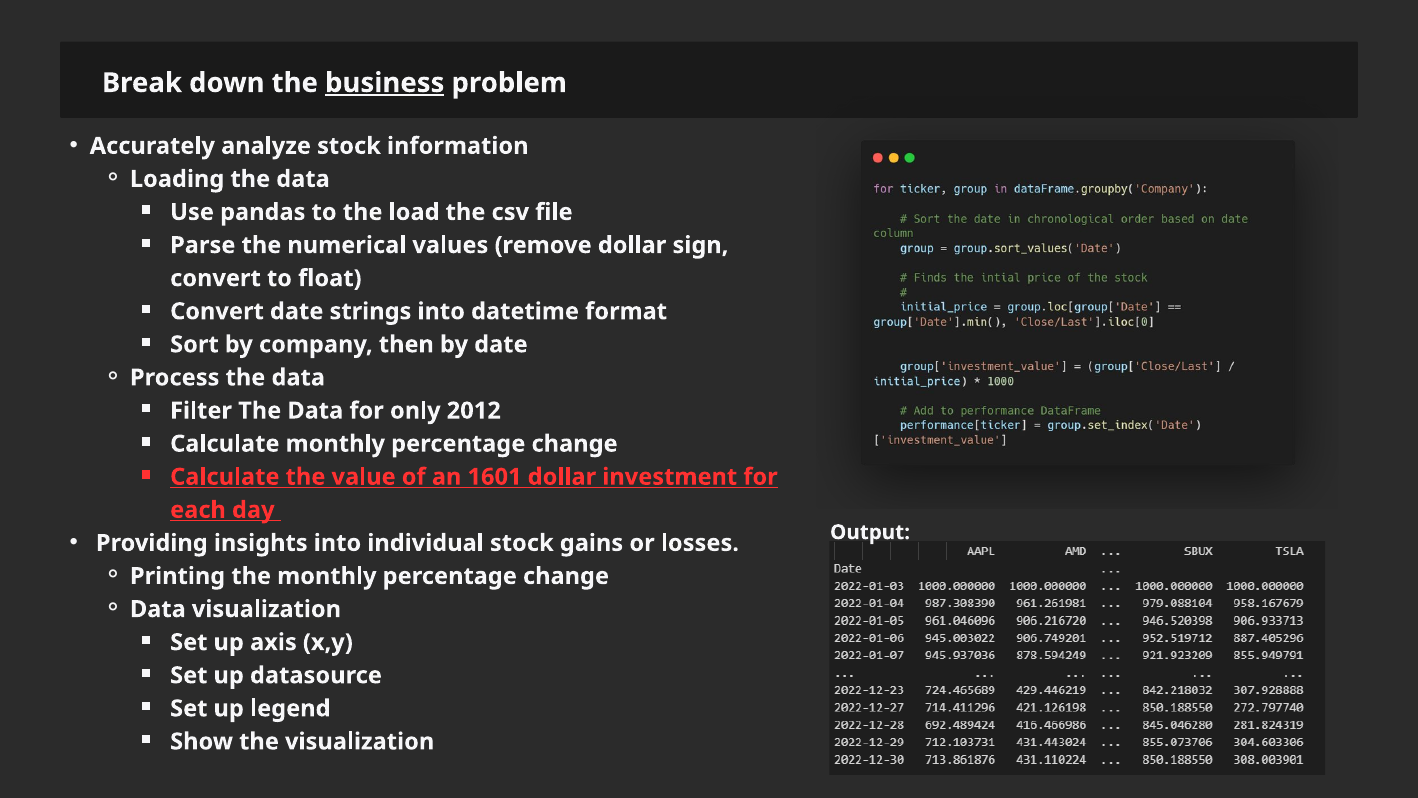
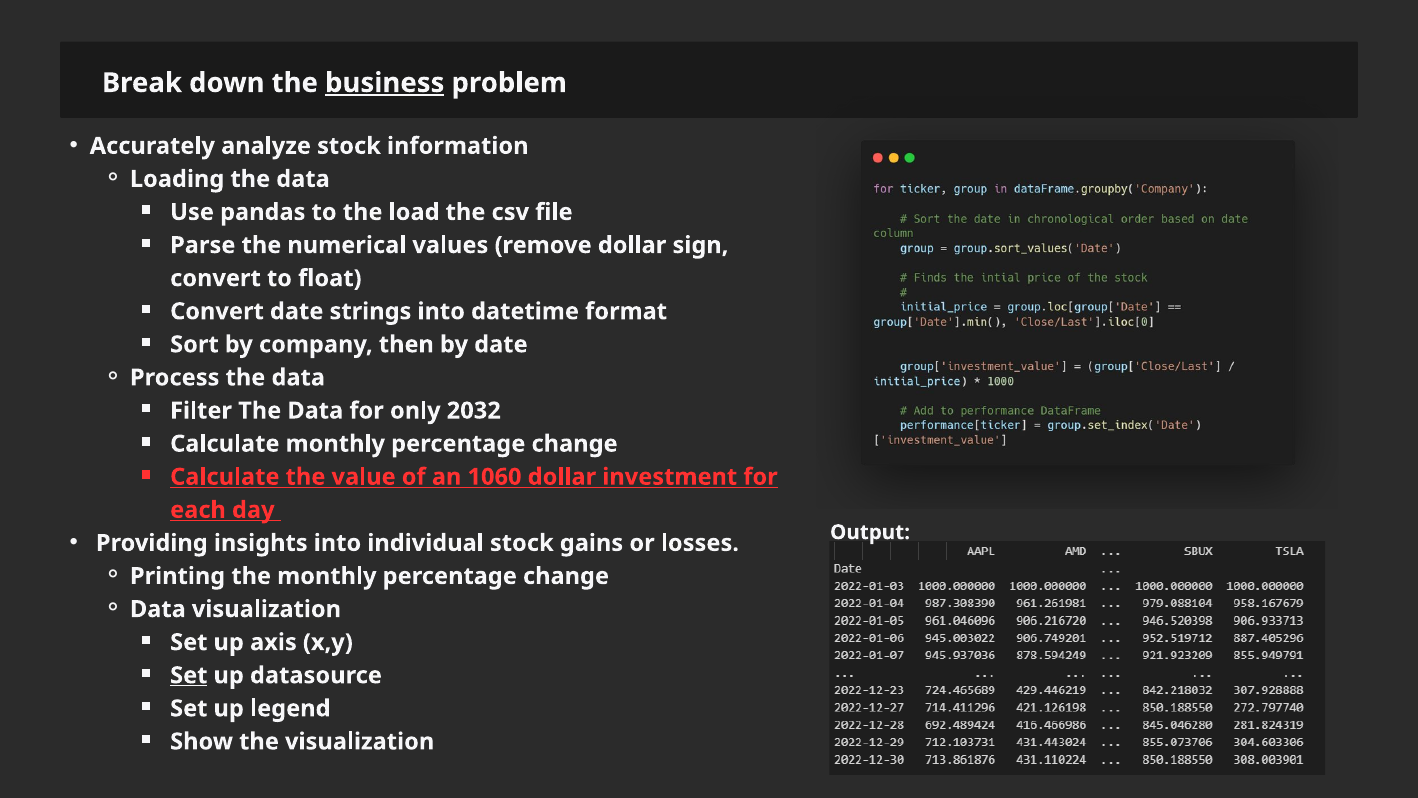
2012: 2012 -> 2032 (474, 411)
1601: 1601 -> 1060 (495, 477)
Set underline: none -> present (189, 675)
